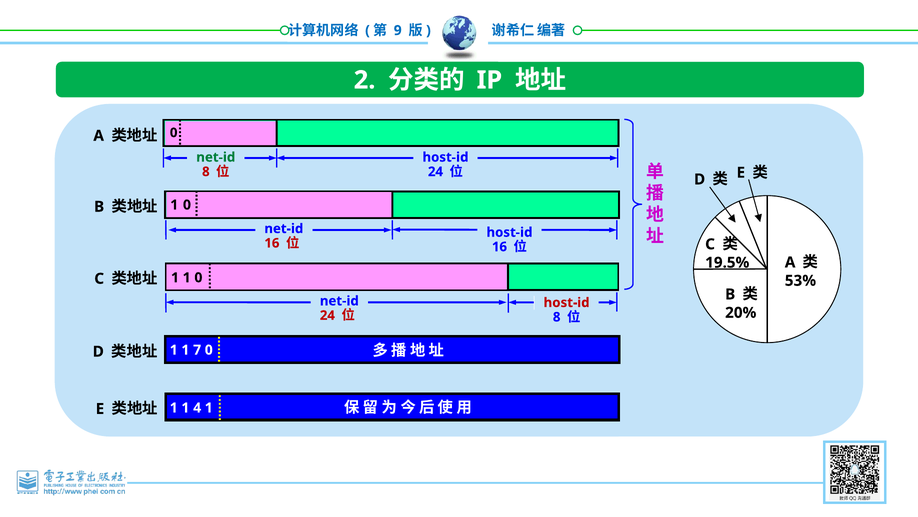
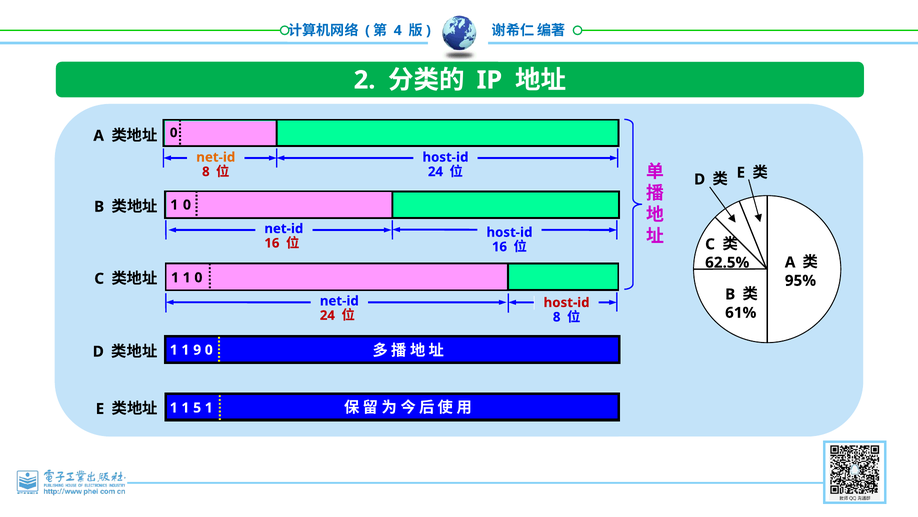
9: 9 -> 4 (398, 30)
net-id colour: green -> orange (216, 157)
19.5%: 19.5% -> 62.5% (727, 262)
53%: 53% -> 95% (800, 280)
20%: 20% -> 61% (741, 312)
7: 7 -> 9 (197, 350)
4: 4 -> 5 (197, 407)
